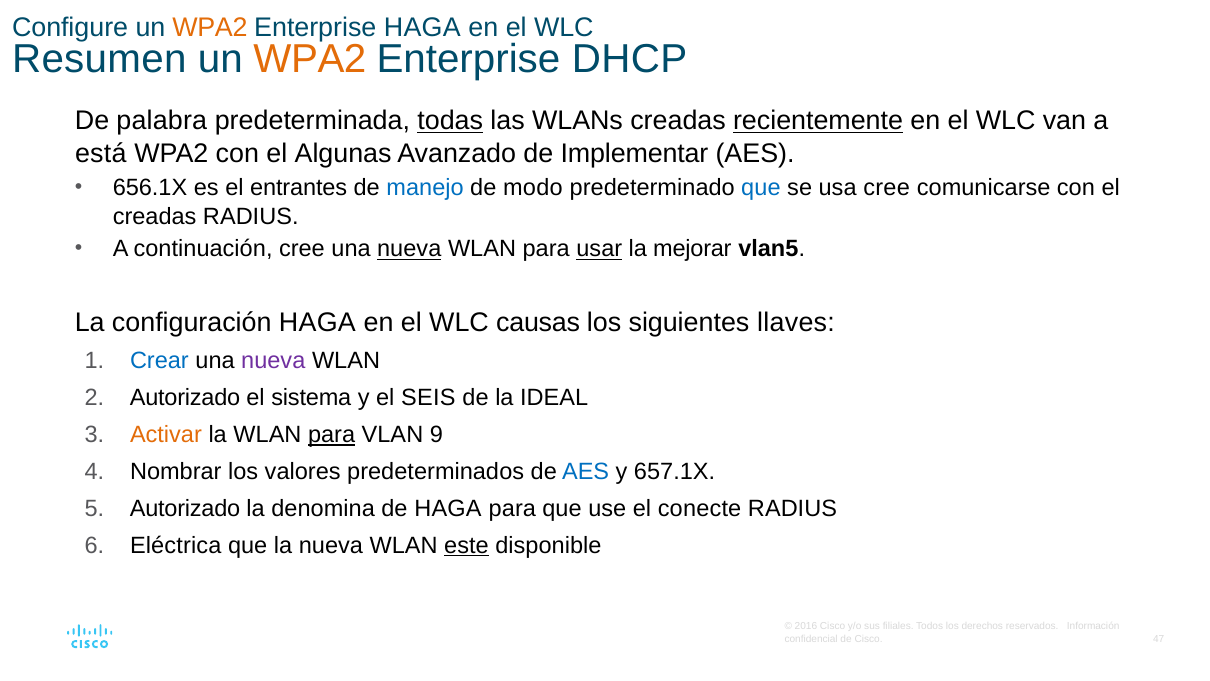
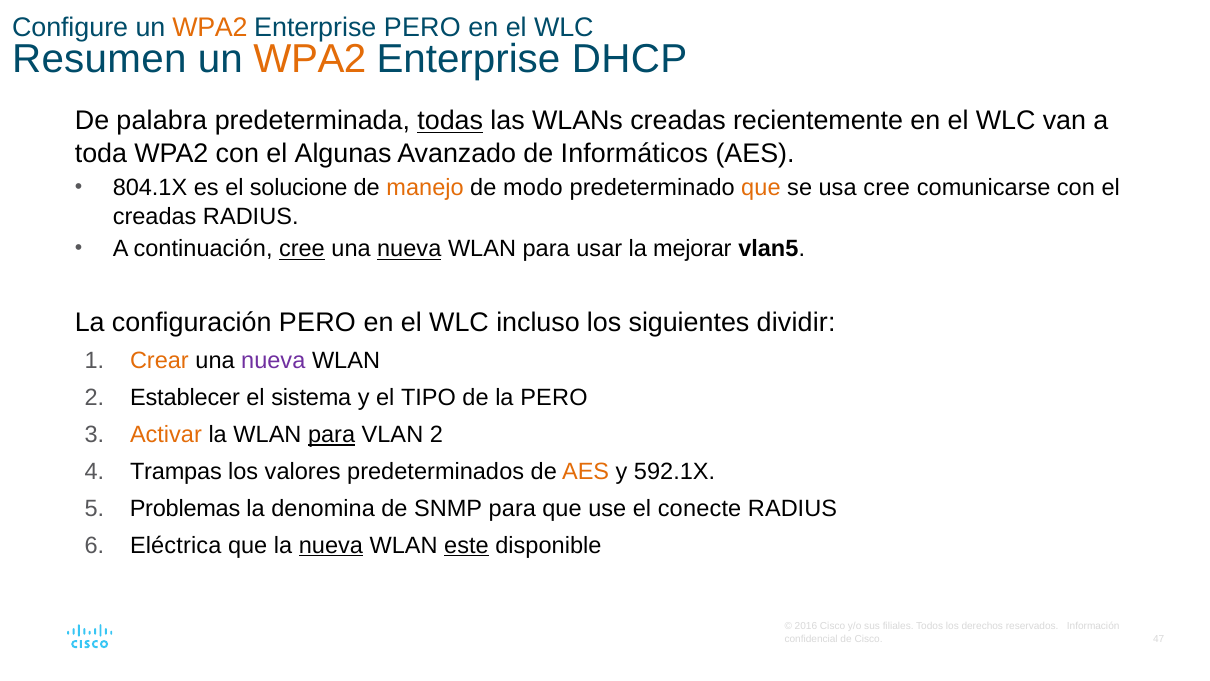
Enterprise HAGA: HAGA -> PERO (422, 28)
recientemente underline: present -> none (818, 121)
está: está -> toda (101, 153)
Implementar: Implementar -> Informáticos (634, 153)
656.1X: 656.1X -> 804.1X (150, 188)
entrantes: entrantes -> solucione (299, 188)
manejo colour: blue -> orange (425, 188)
que colour: blue -> orange (761, 188)
cree underline: none -> present (302, 249)
usar underline: present -> none (599, 249)
configuración HAGA: HAGA -> PERO (317, 323)
causas: causas -> incluso (538, 323)
llaves: llaves -> dividir (796, 323)
Crear colour: blue -> orange (159, 361)
Autorizado: Autorizado -> Establecer (185, 398)
SEIS: SEIS -> TIPO (428, 398)
la IDEAL: IDEAL -> PERO (554, 398)
VLAN 9: 9 -> 2 (436, 435)
Nombrar: Nombrar -> Trampas (176, 471)
AES colour: blue -> orange (586, 471)
657.1X: 657.1X -> 592.1X (675, 471)
5 Autorizado: Autorizado -> Problemas (185, 508)
de HAGA: HAGA -> SNMP (448, 508)
nueva underline: none -> present (331, 545)
